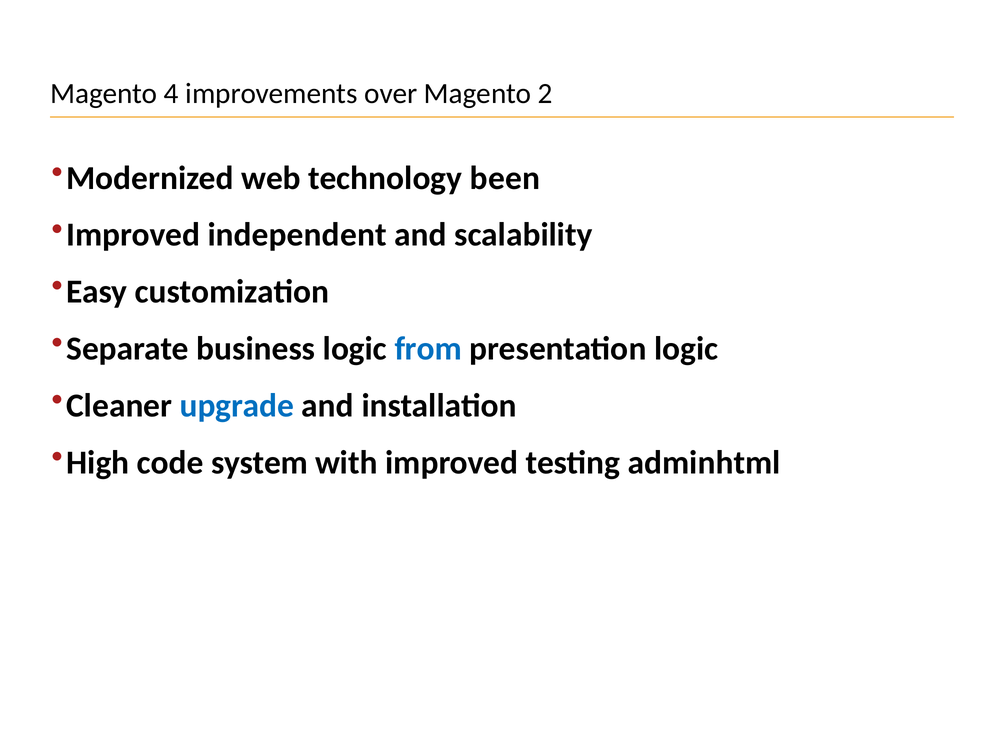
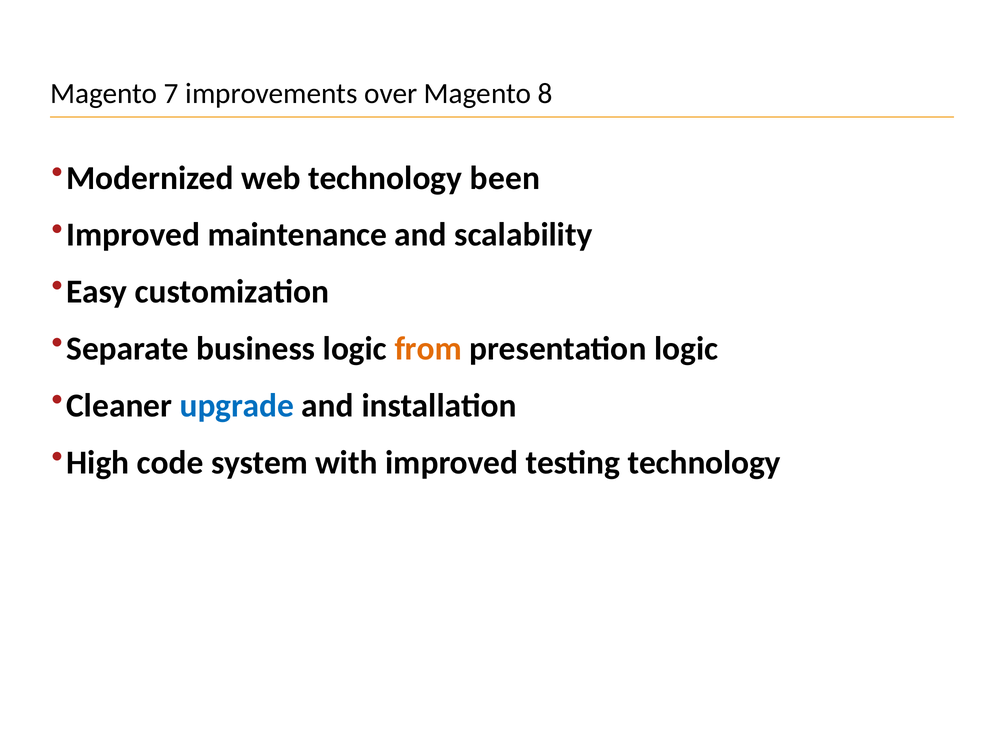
4: 4 -> 7 (171, 94)
2: 2 -> 8 (545, 94)
independent: independent -> maintenance (297, 235)
from colour: blue -> orange (428, 349)
testing adminhtml: adminhtml -> technology (704, 462)
